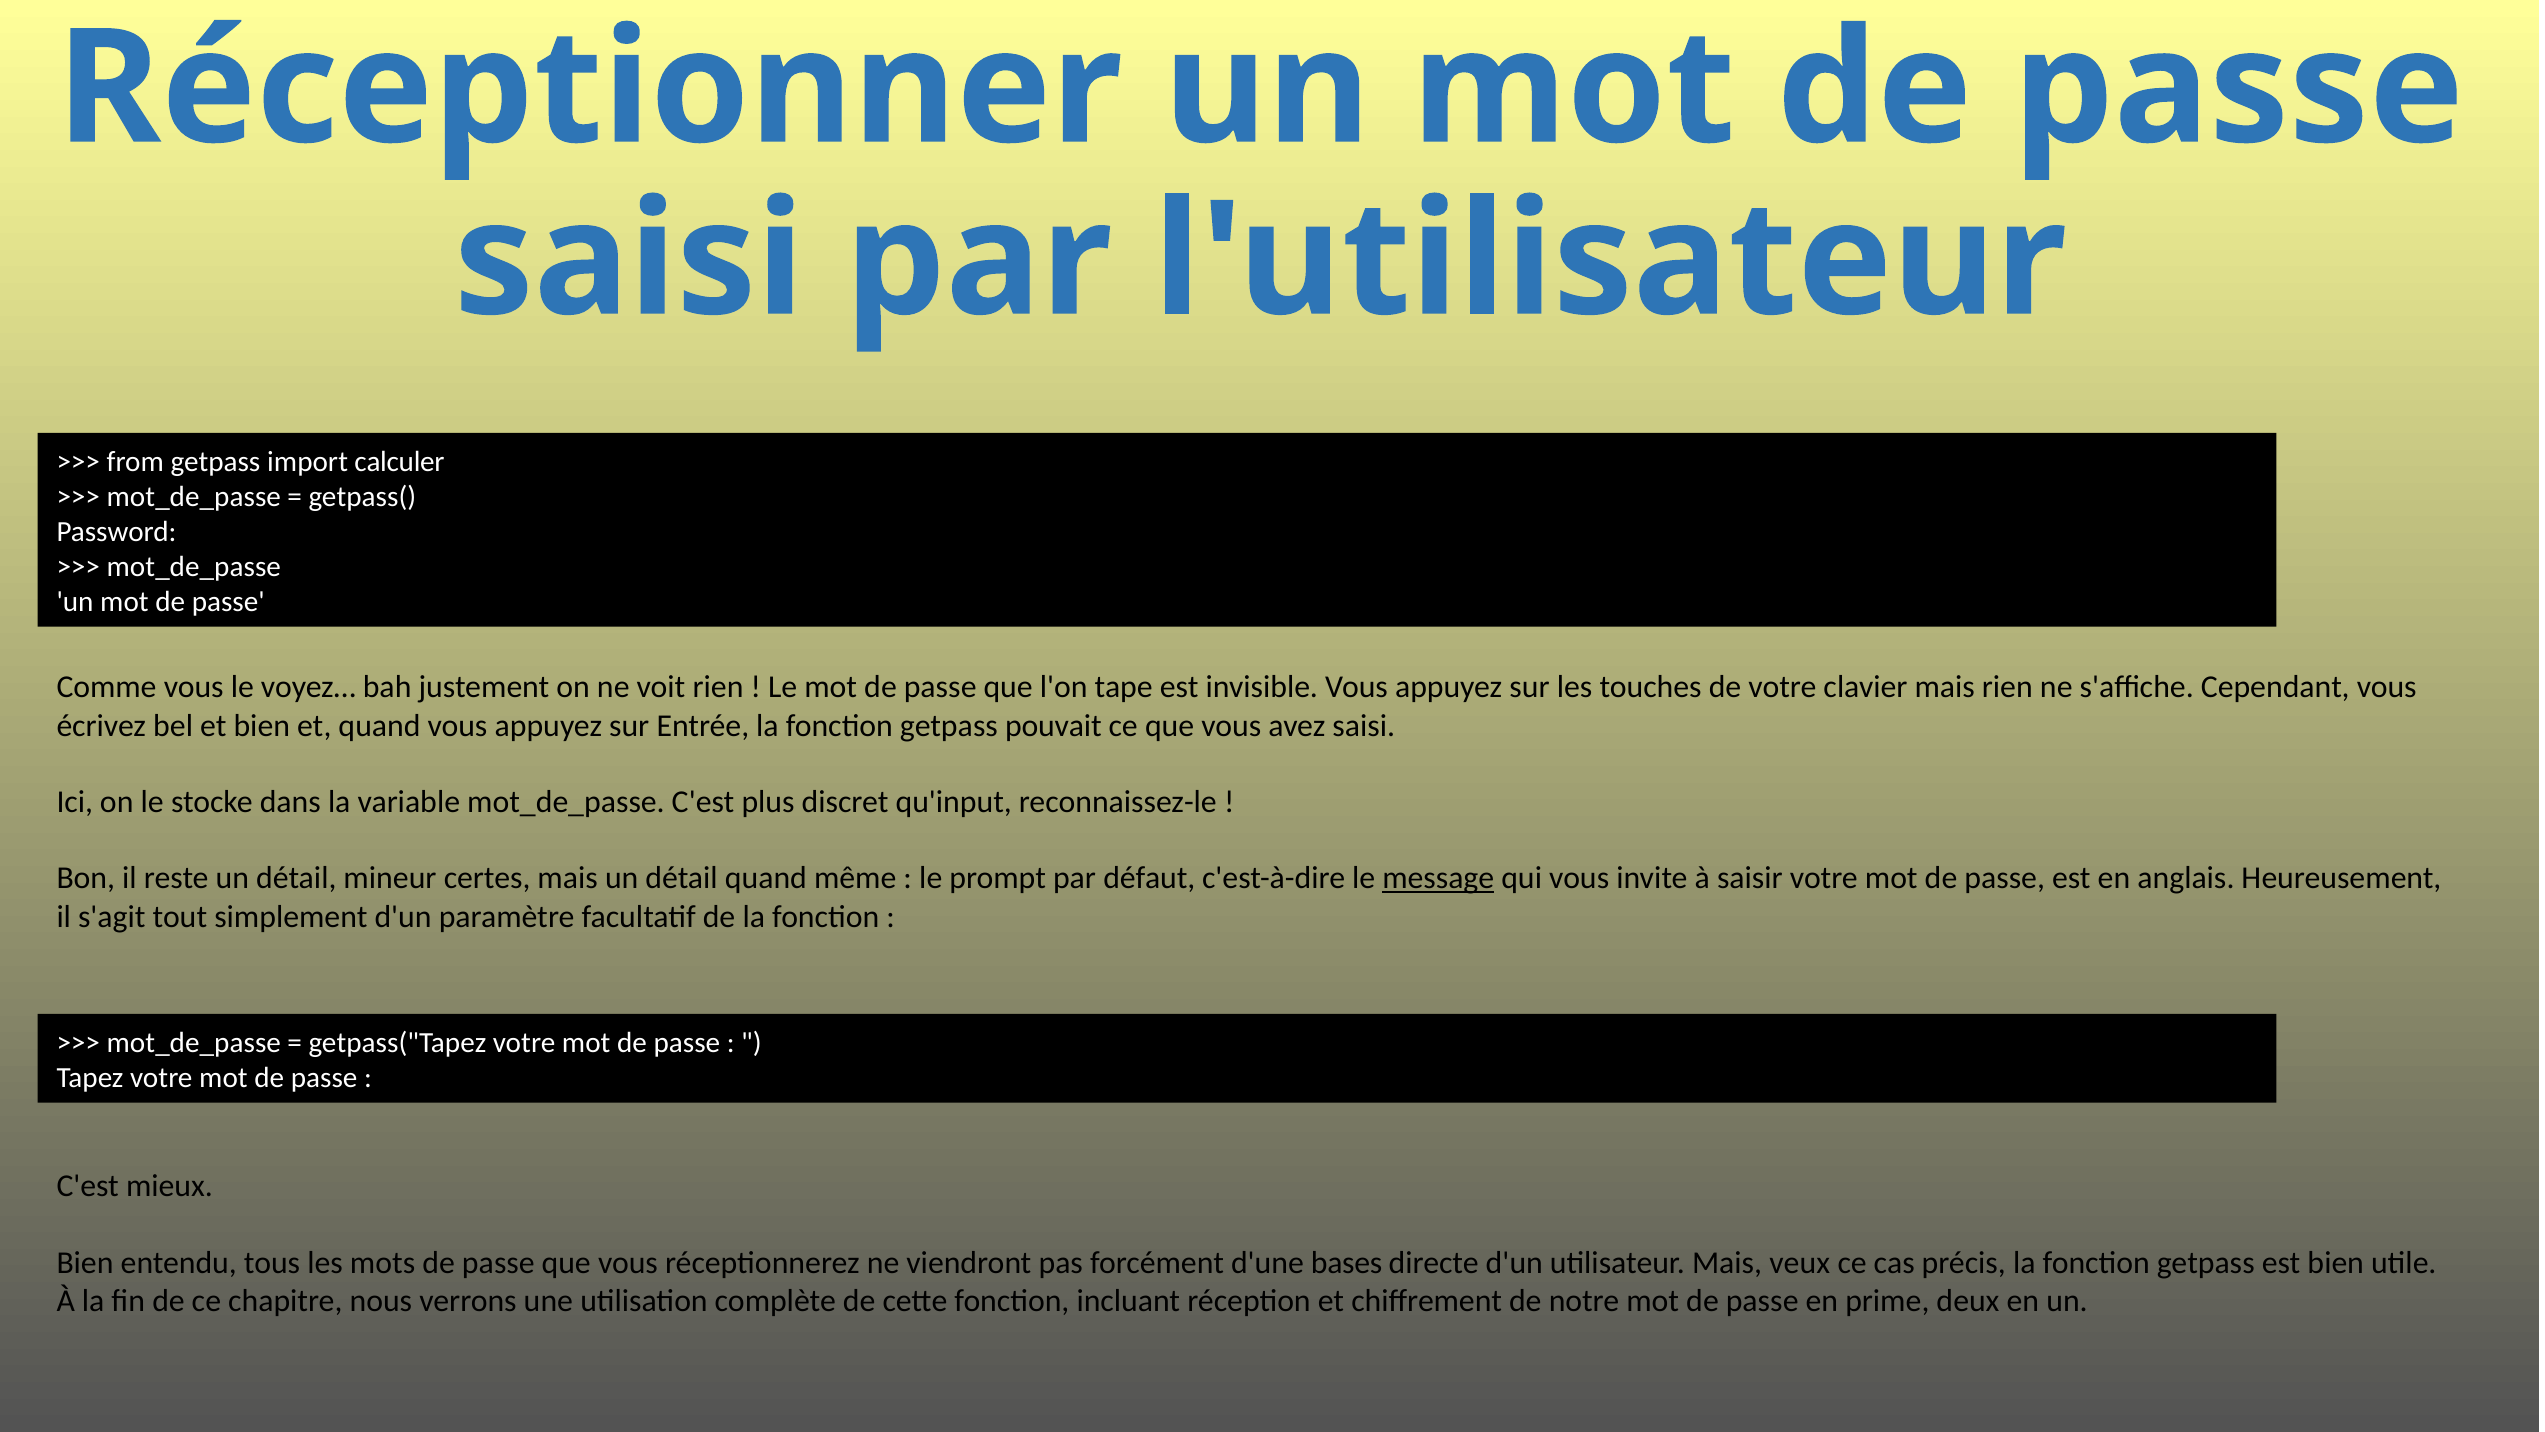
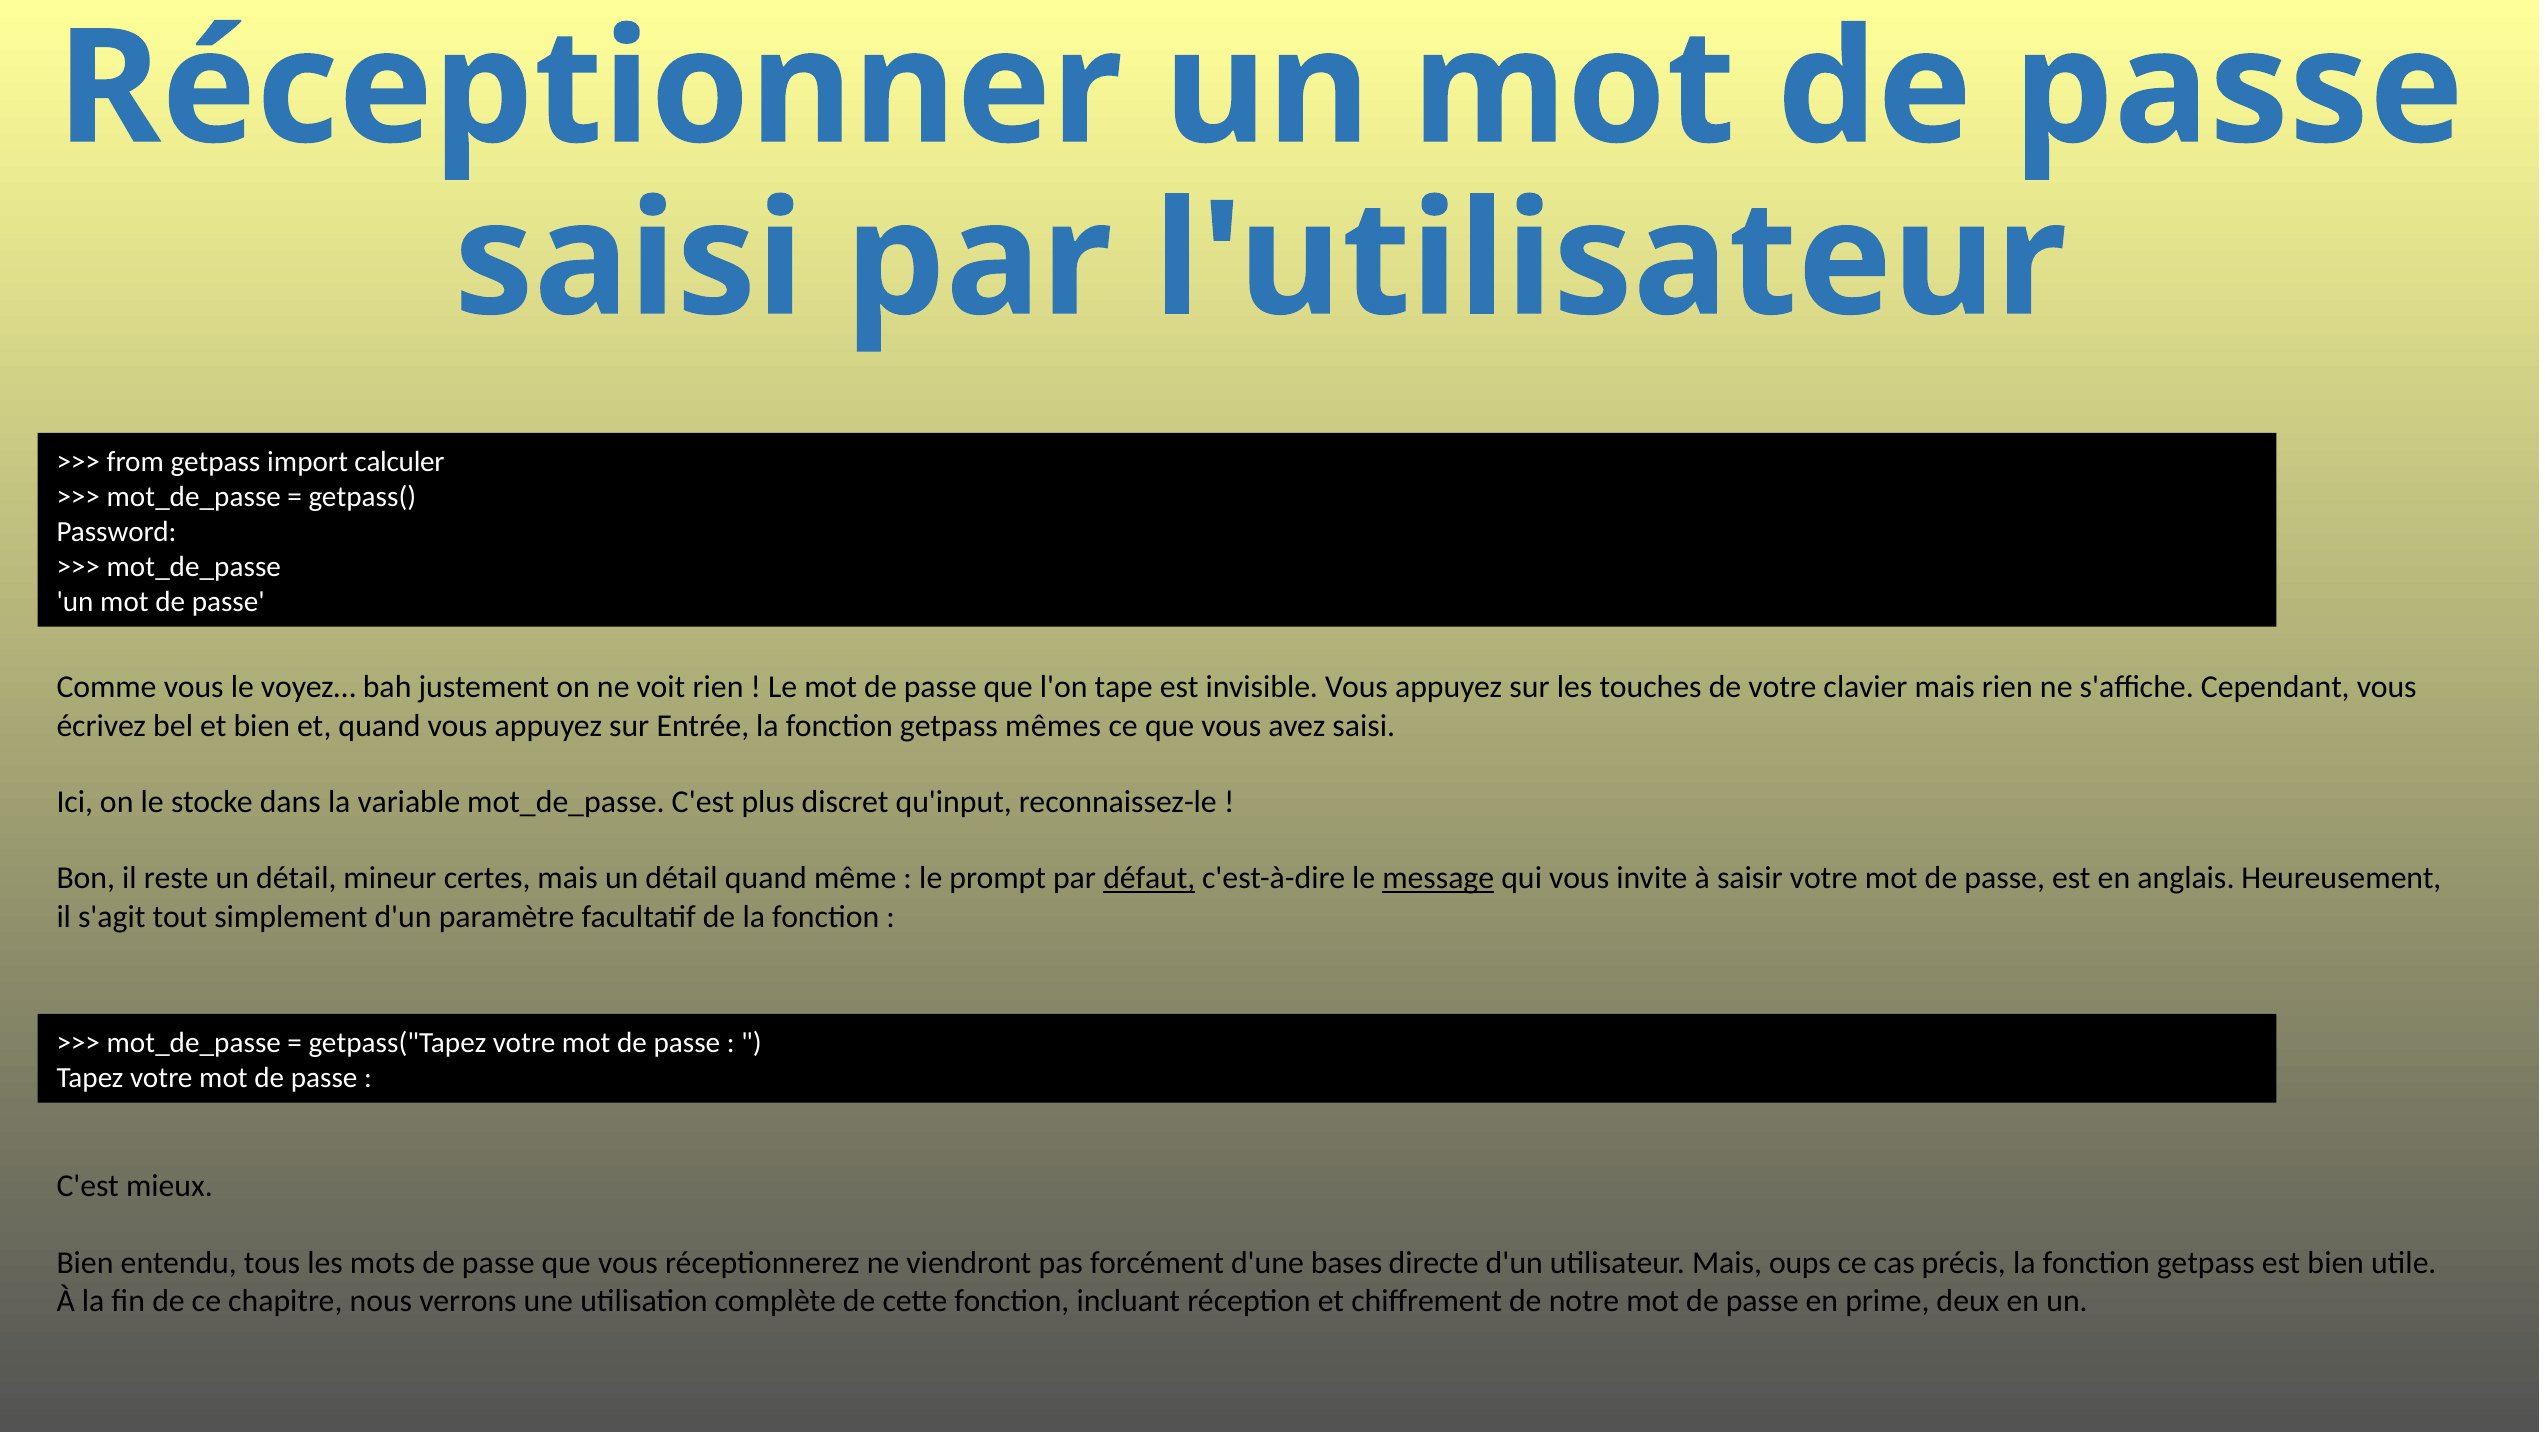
pouvait: pouvait -> mêmes (1053, 725)
défaut underline: none -> present (1149, 878)
veux: veux -> oups (1800, 1262)
